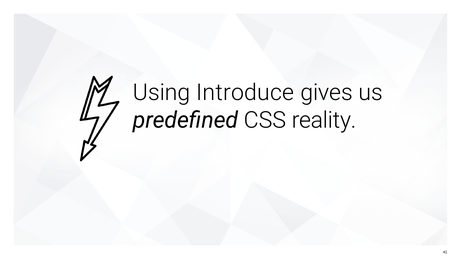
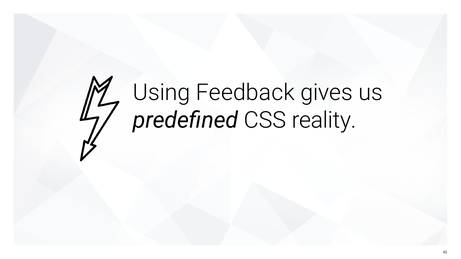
Introduce: Introduce -> Feedback (245, 93)
